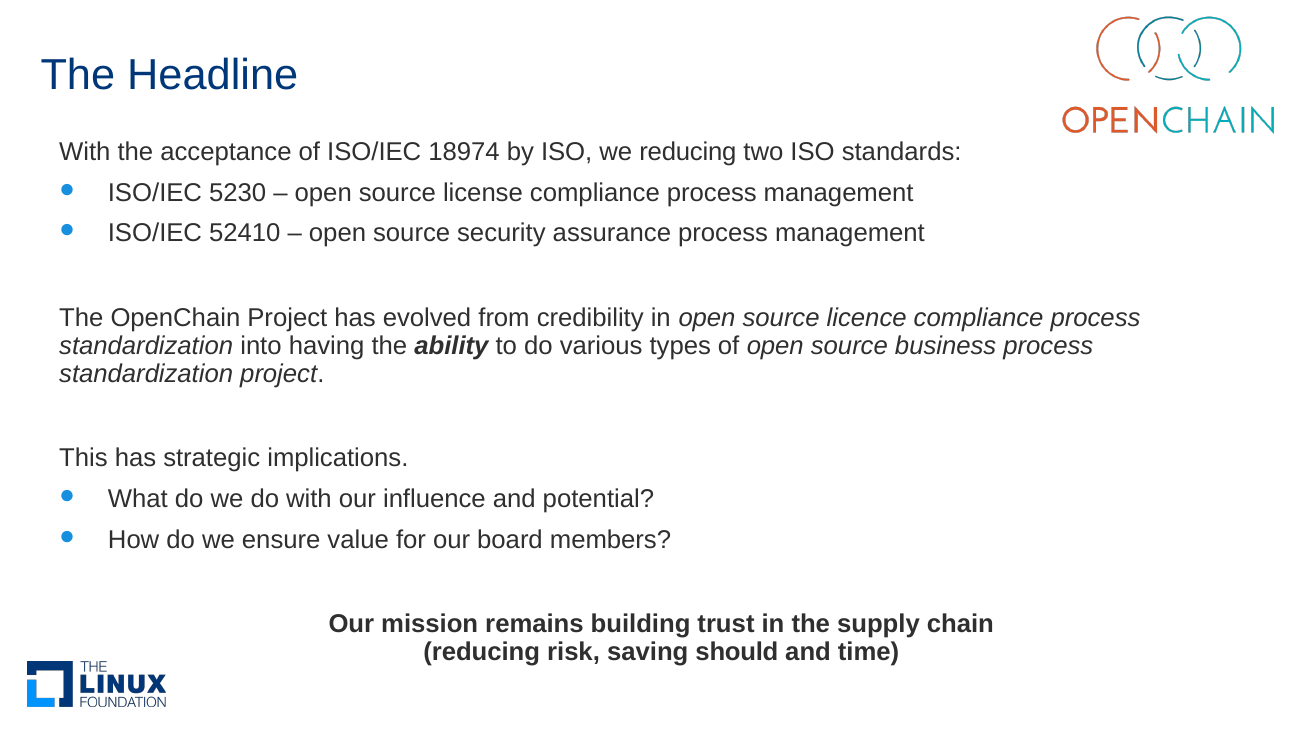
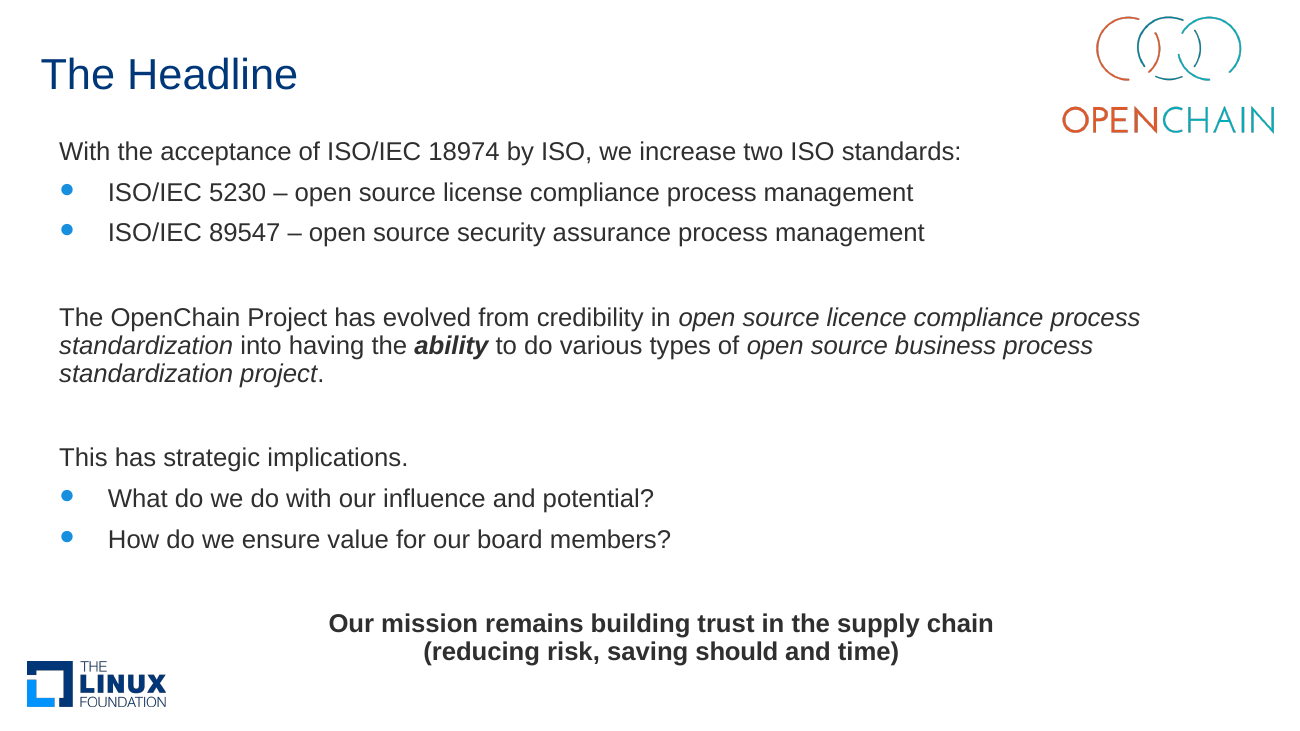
we reducing: reducing -> increase (688, 152)
52410: 52410 -> 89547 (245, 233)
